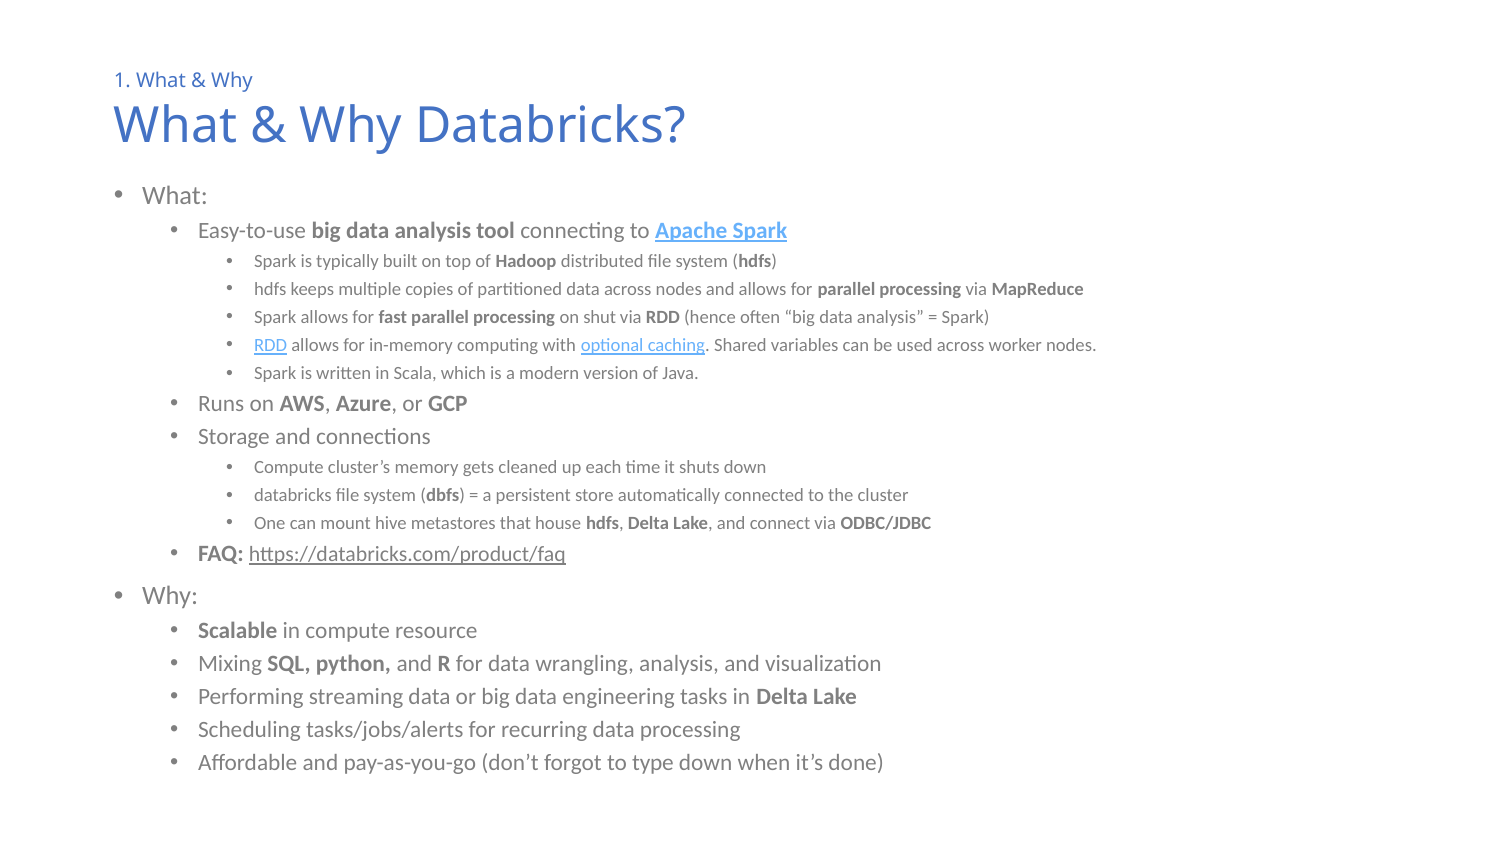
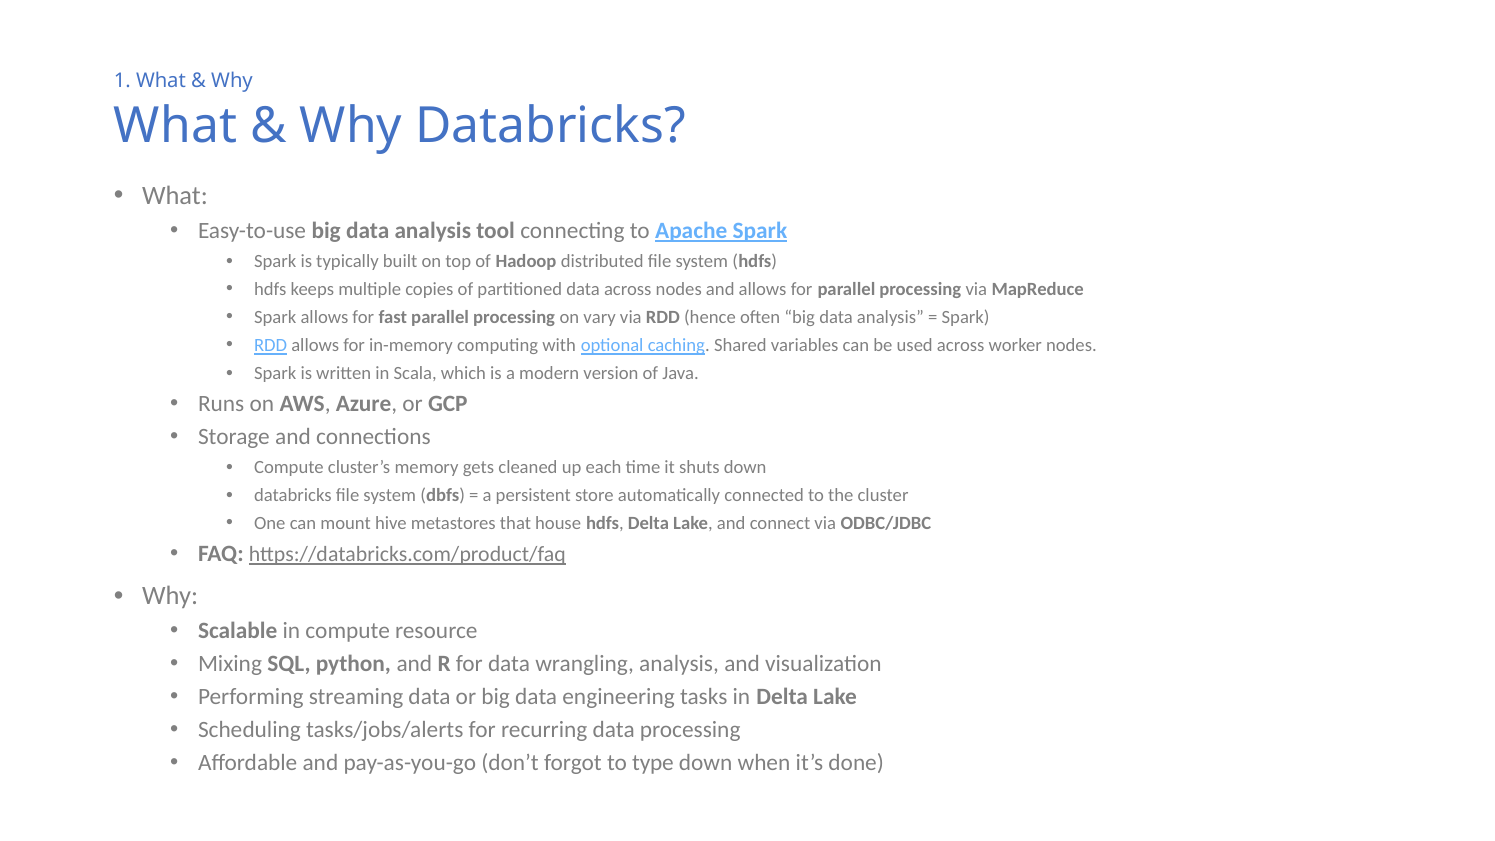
shut: shut -> vary (600, 317)
